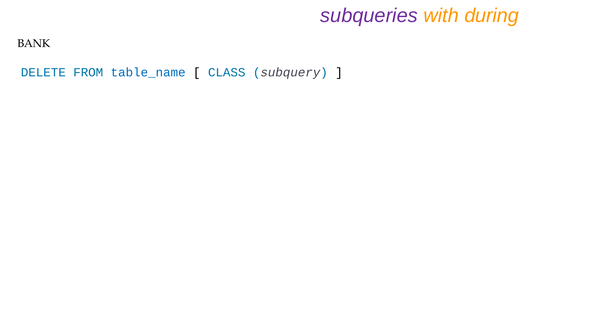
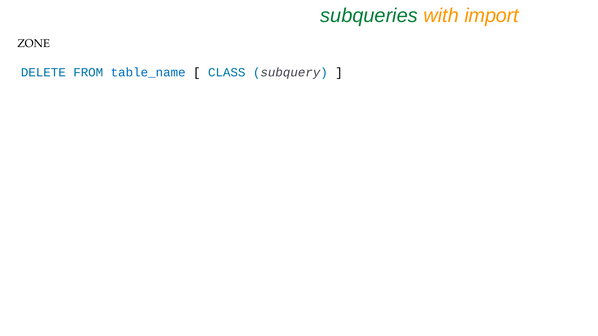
subqueries colour: purple -> green (369, 16)
during: during -> import (492, 16)
BANK: BANK -> ZONE (34, 44)
